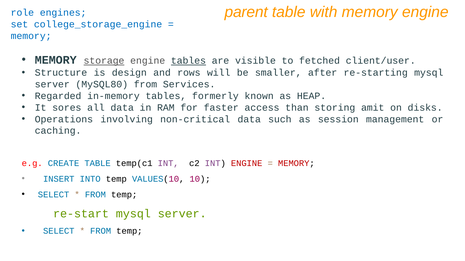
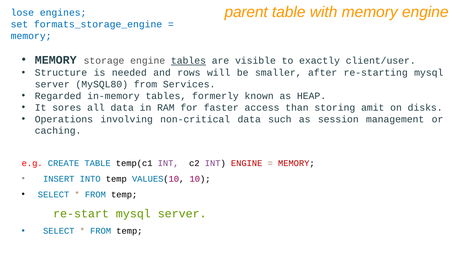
role: role -> lose (22, 13)
college_storage_engine: college_storage_engine -> formats_storage_engine (98, 24)
storage underline: present -> none (104, 61)
fetched: fetched -> exactly (320, 61)
design: design -> needed (129, 73)
